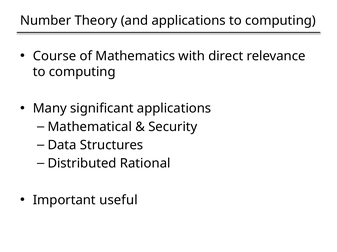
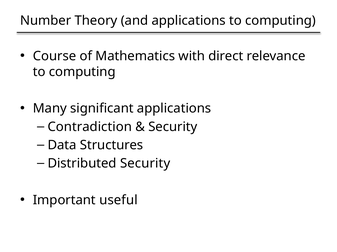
Mathematical: Mathematical -> Contradiction (90, 127)
Distributed Rational: Rational -> Security (145, 164)
